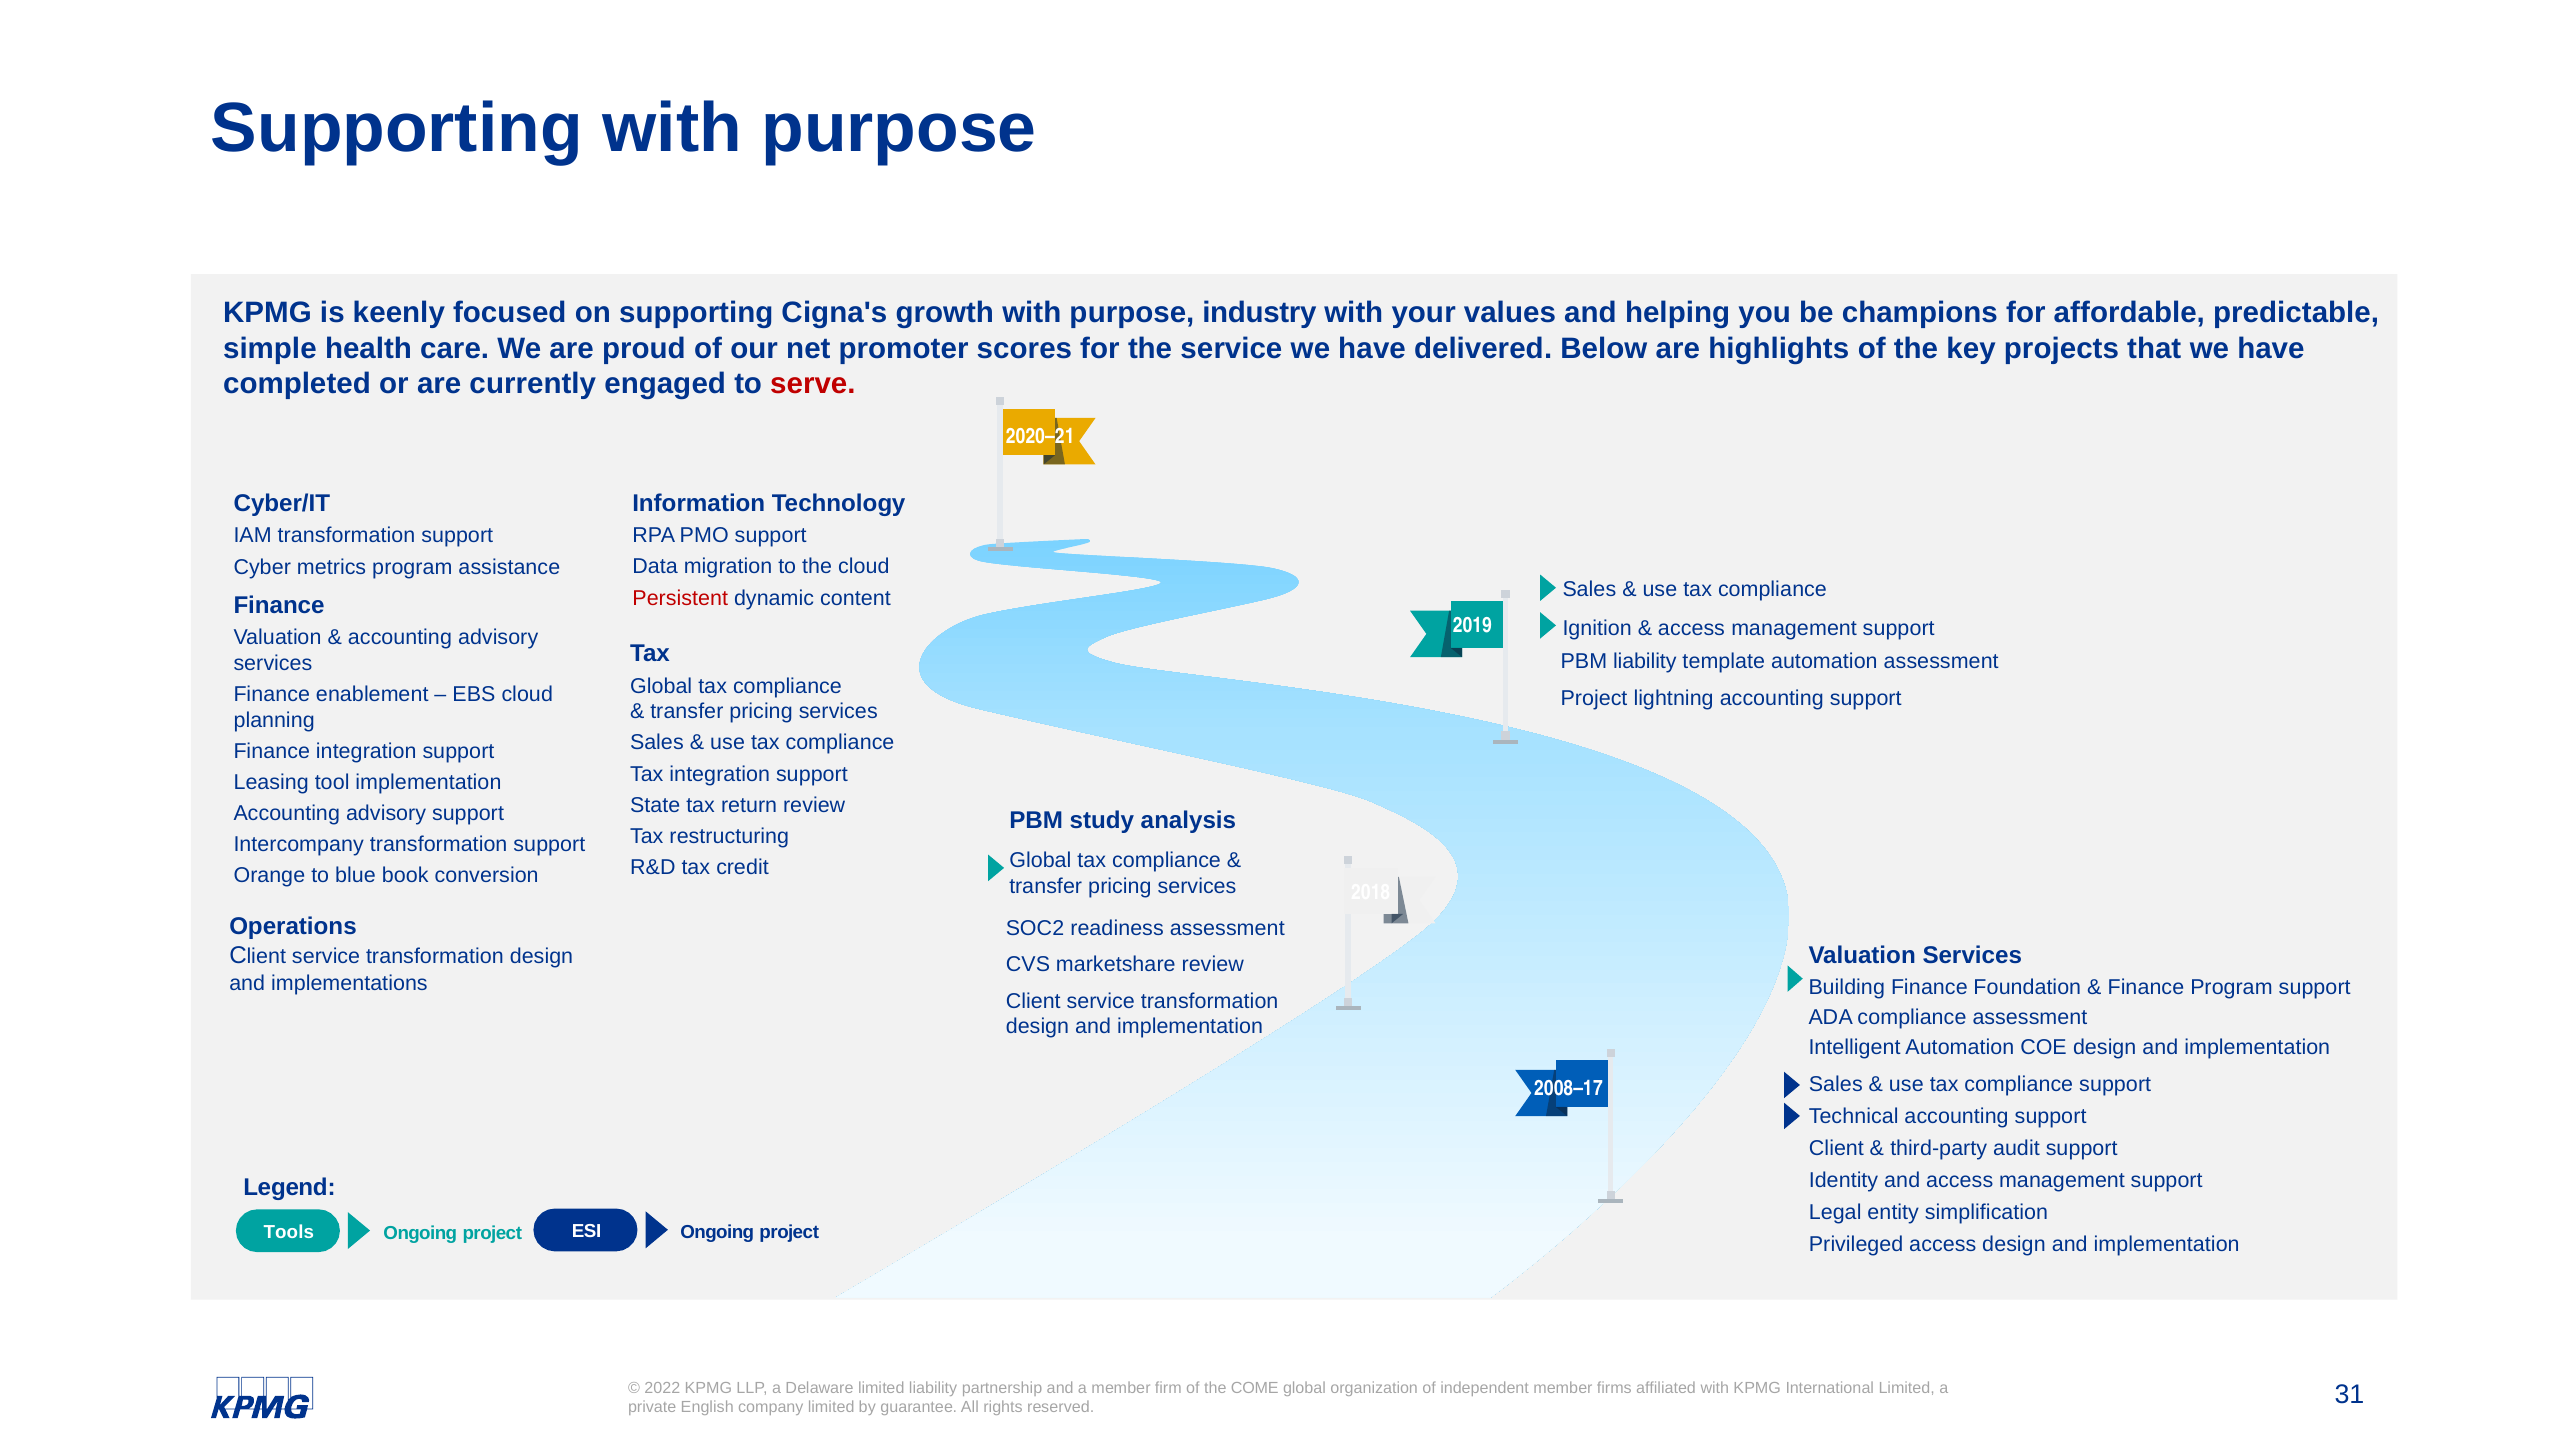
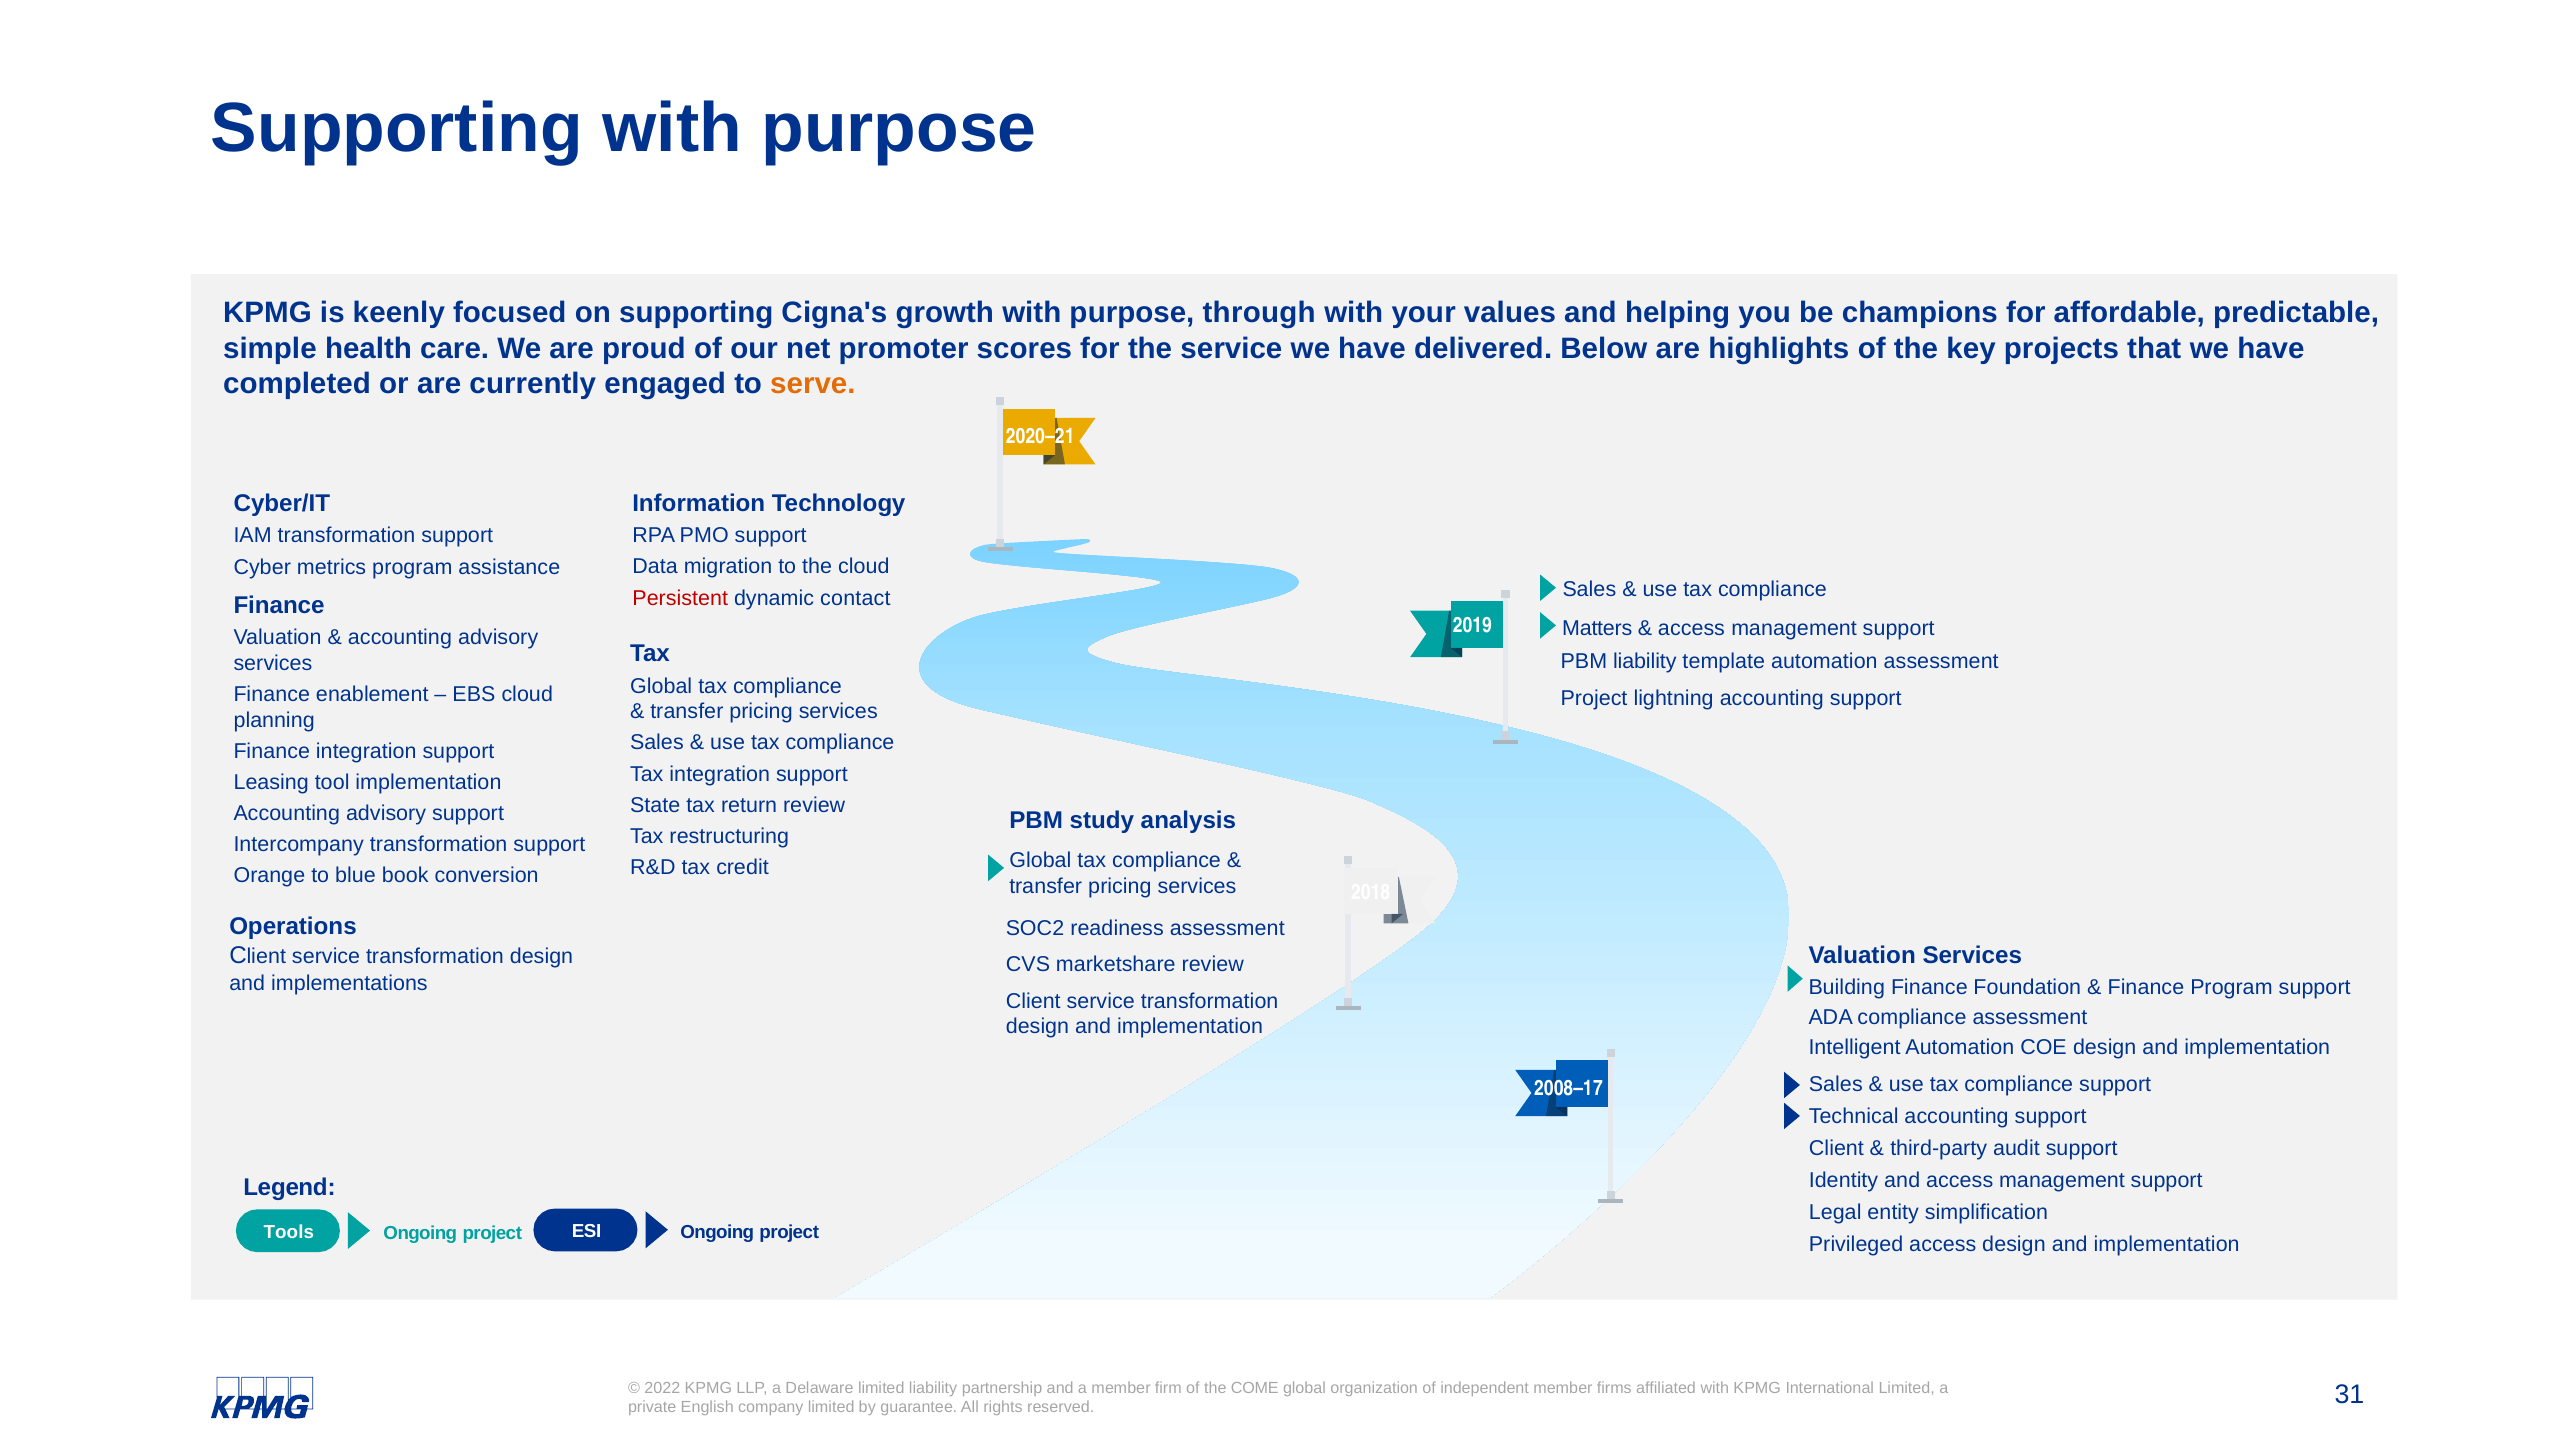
industry: industry -> through (1259, 313)
serve colour: red -> orange (813, 384)
content: content -> contact (855, 598)
Ignition: Ignition -> Matters (1597, 628)
